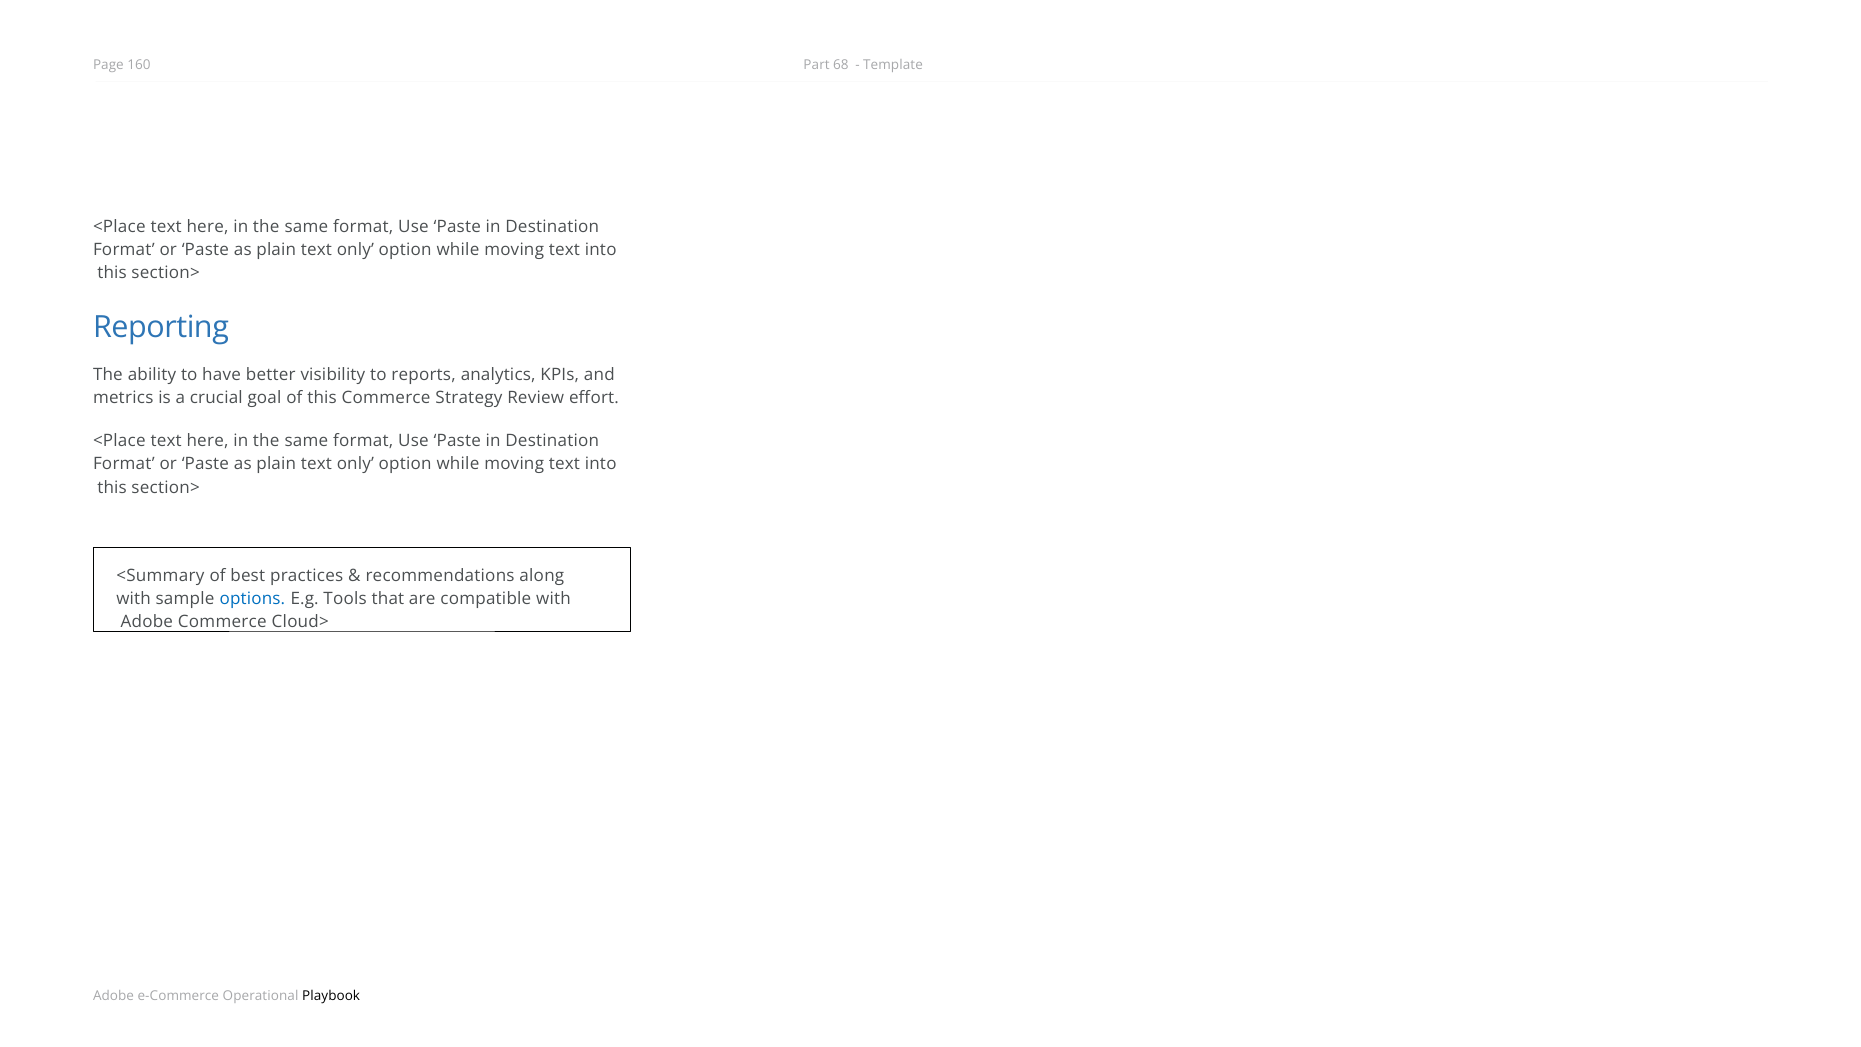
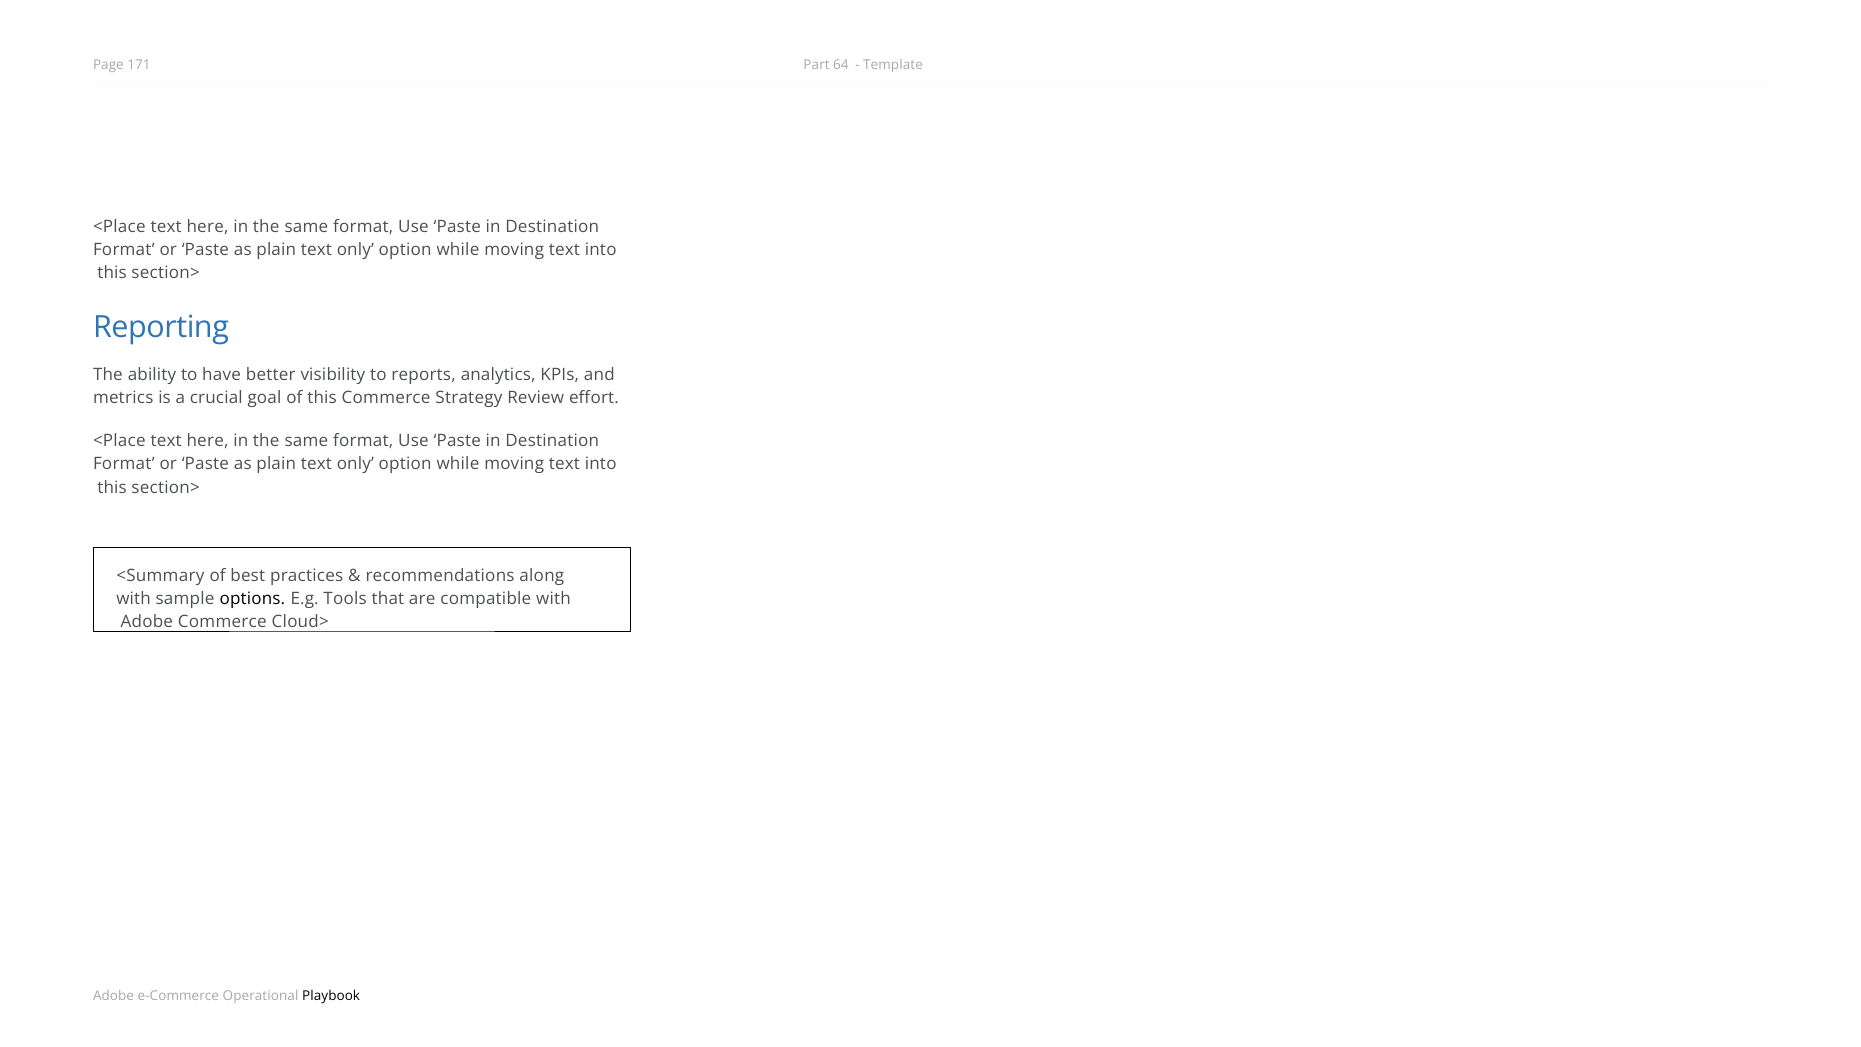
160: 160 -> 171 (139, 65)
68: 68 -> 64 (841, 65)
options colour: blue -> black (252, 599)
